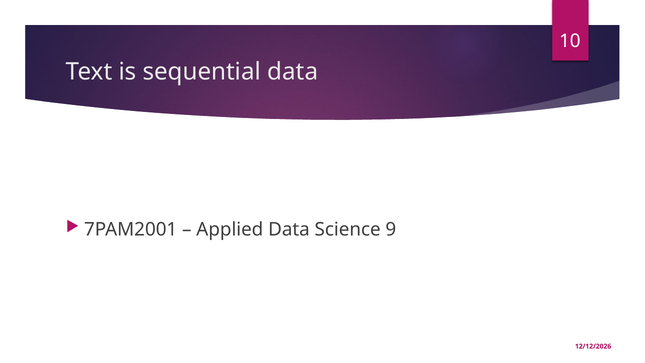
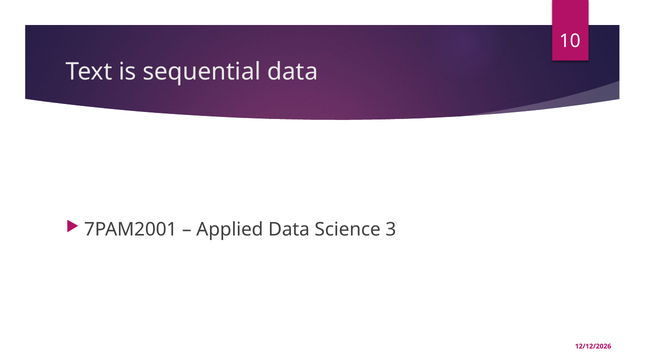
9: 9 -> 3 (391, 229)
